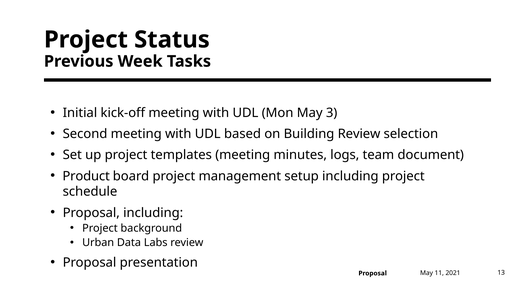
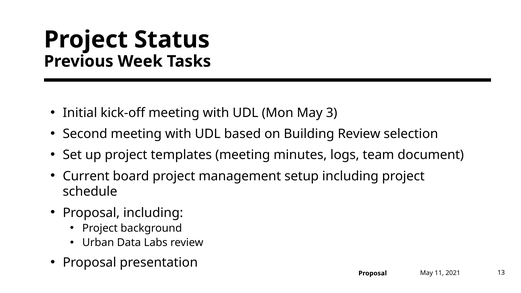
Product: Product -> Current (86, 176)
